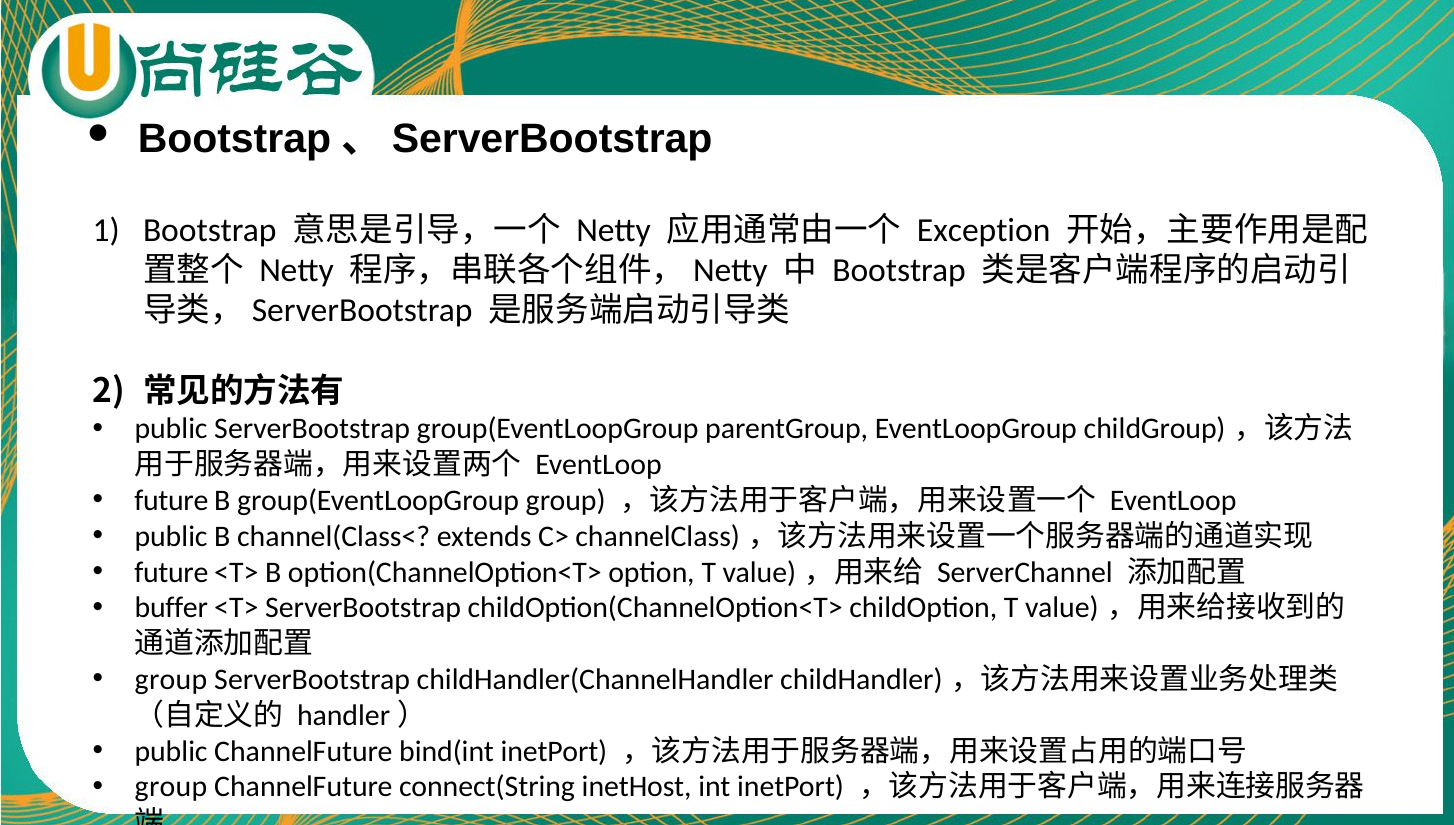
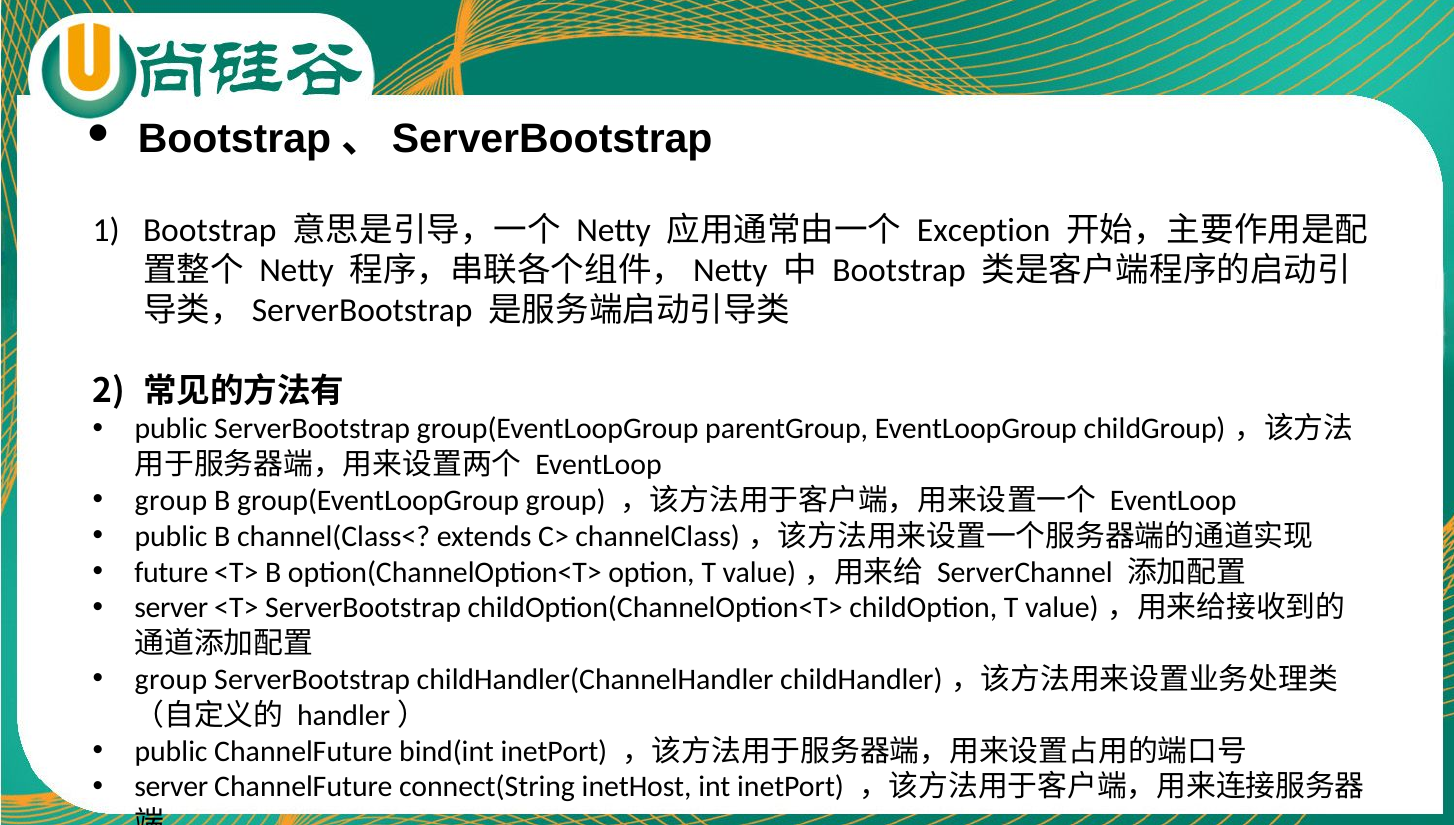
future: future -> group (171, 501)
buffer: buffer -> server (171, 608)
group: group -> server (171, 787)
